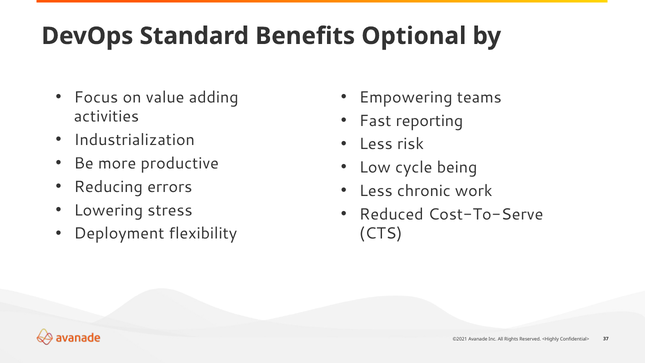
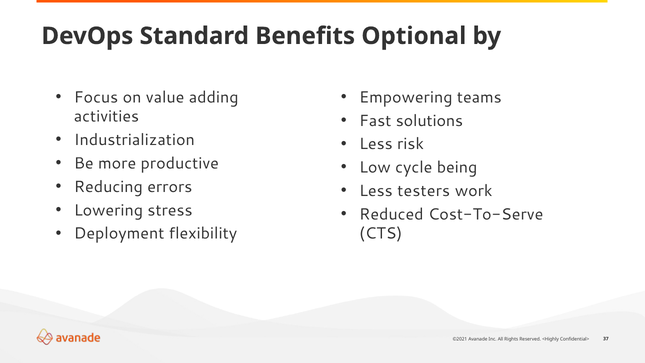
reporting: reporting -> solutions (429, 121)
chronic: chronic -> testers (424, 191)
